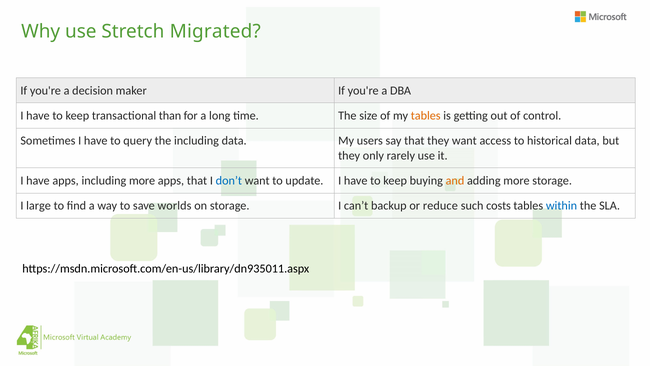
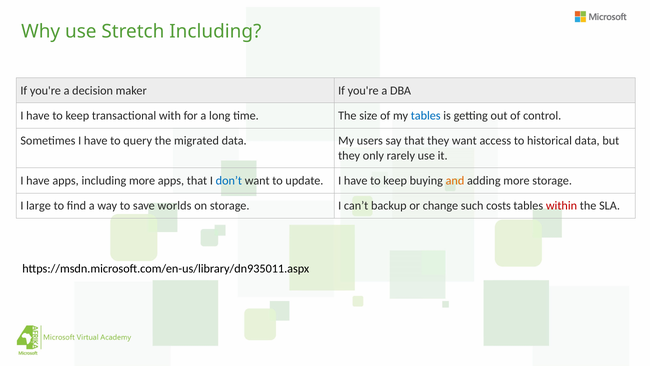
Stretch Migrated: Migrated -> Including (215, 31)
than: than -> with (170, 115)
tables colour: orange -> blue (426, 115)
the including: including -> migrated (196, 140)
reduce: reduce -> change (440, 205)
within colour: blue -> red (561, 205)
